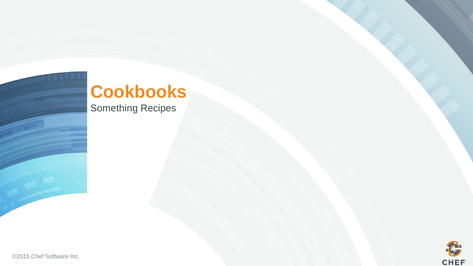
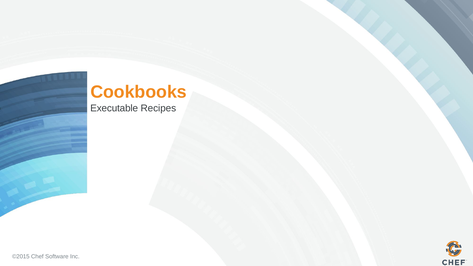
Something: Something -> Executable (114, 108)
